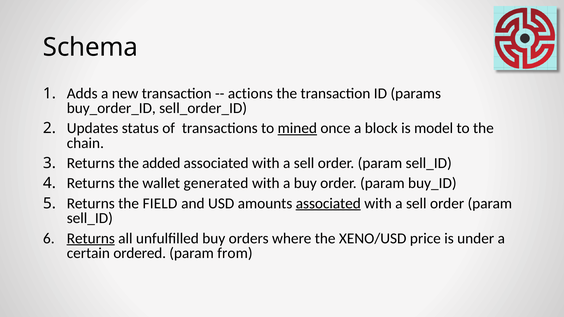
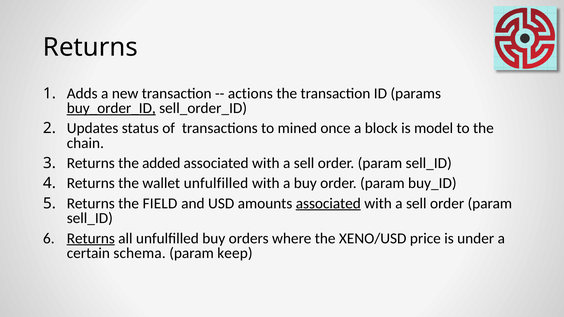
Schema: Schema -> Returns (90, 47)
buy_order_ID underline: none -> present (111, 108)
mined underline: present -> none (297, 128)
wallet generated: generated -> unfulfilled (216, 183)
ordered: ordered -> schema (140, 253)
from: from -> keep (235, 253)
